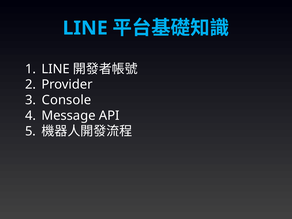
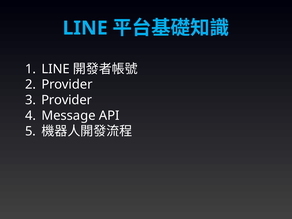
Console: Console -> Provider (67, 100)
